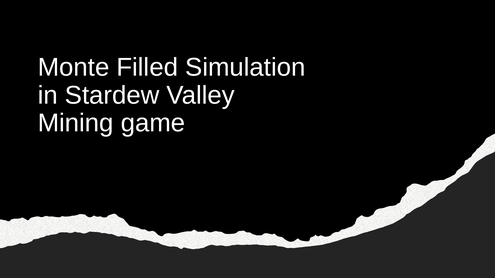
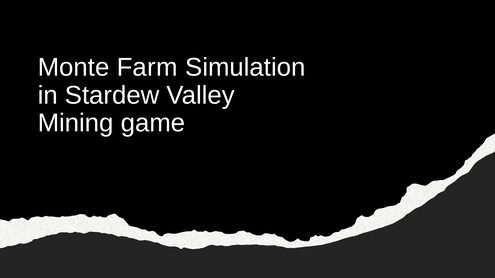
Filled: Filled -> Farm (147, 68)
